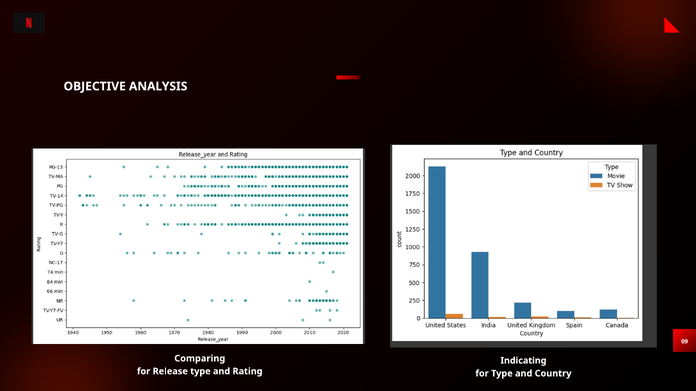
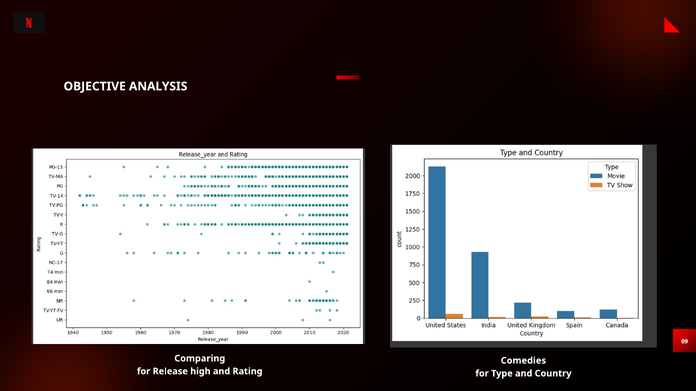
Indicating: Indicating -> Comedies (523, 361)
Release type: type -> high (200, 372)
